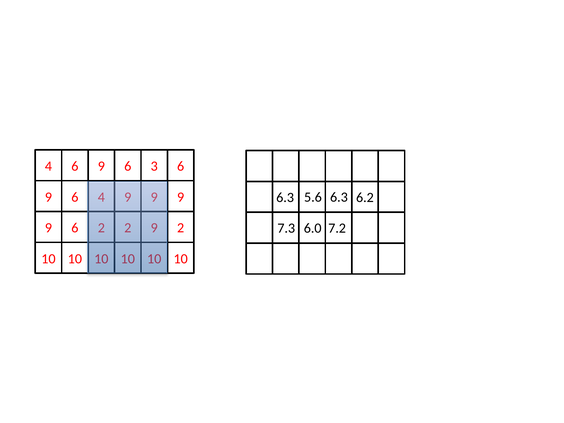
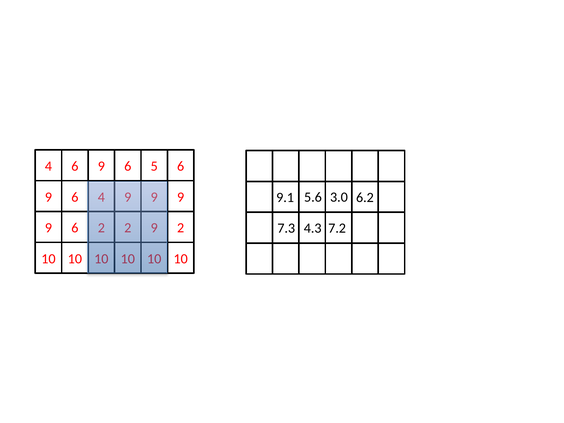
3: 3 -> 5 (154, 166)
6.3: 6.3 -> 9.1 (285, 197)
5.6 6.3: 6.3 -> 3.0 (339, 197)
6.0: 6.0 -> 4.3 (313, 228)
